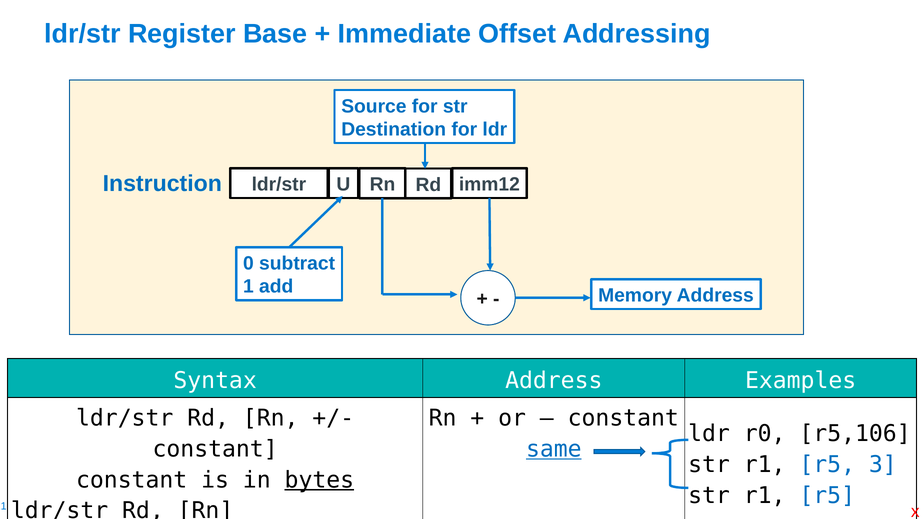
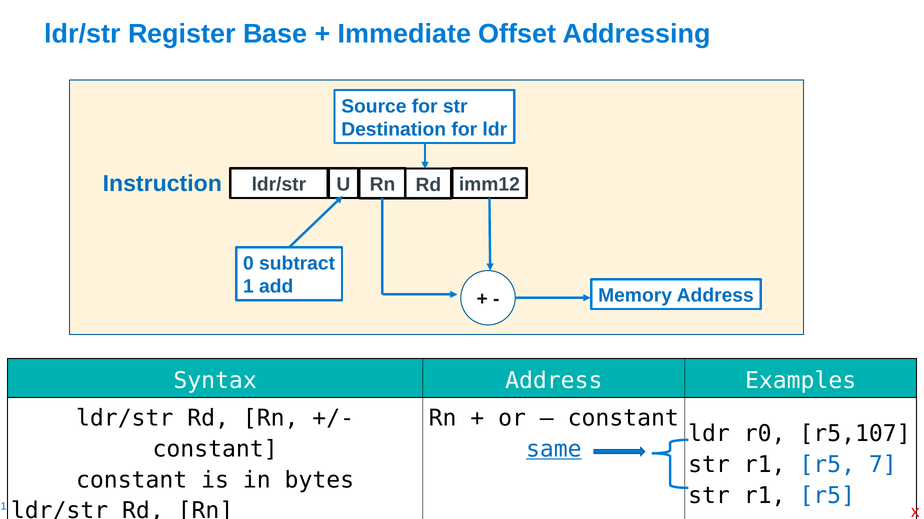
r5,106: r5,106 -> r5,107 (855, 434)
3: 3 -> 7 (883, 465)
bytes underline: present -> none (319, 481)
